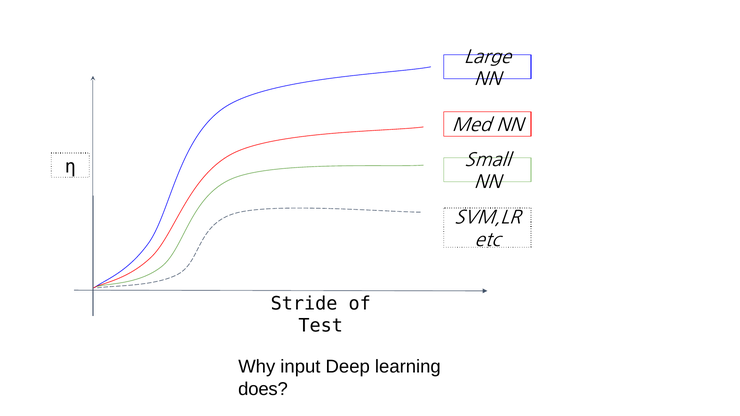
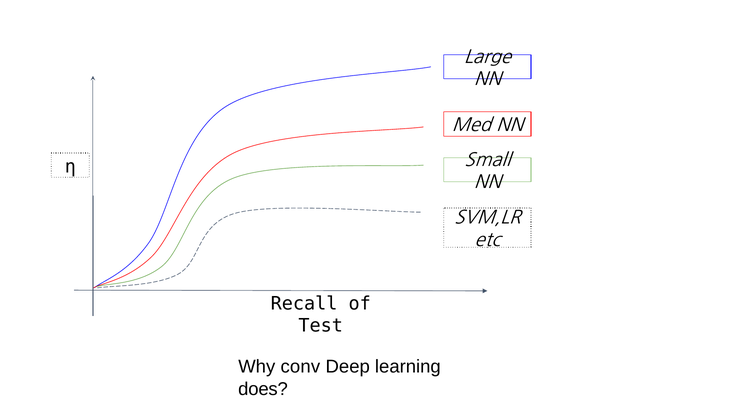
Stride: Stride -> Recall (304, 304)
input: input -> conv (300, 367)
